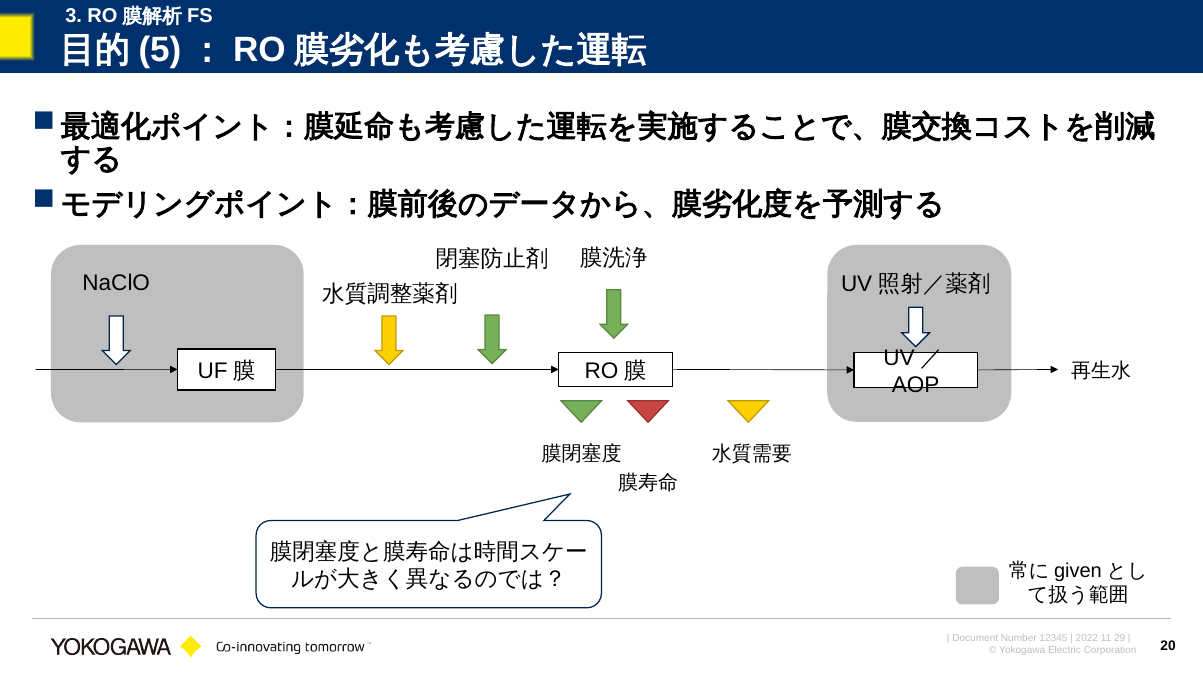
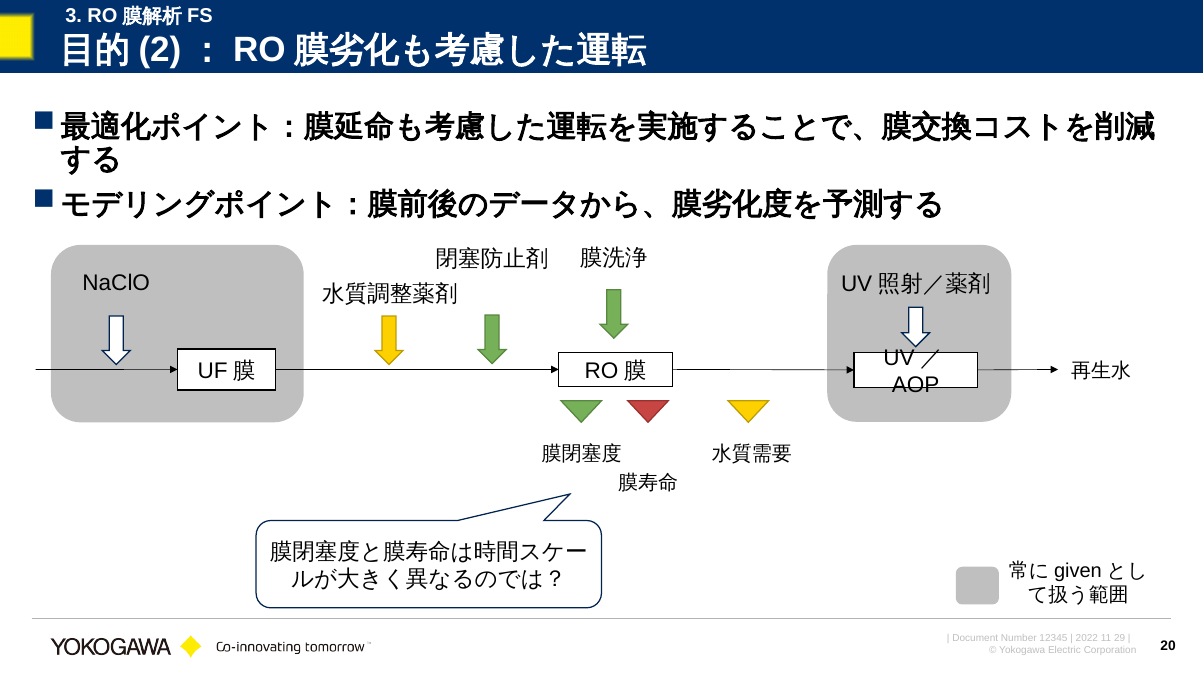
5: 5 -> 2 (160, 50)
